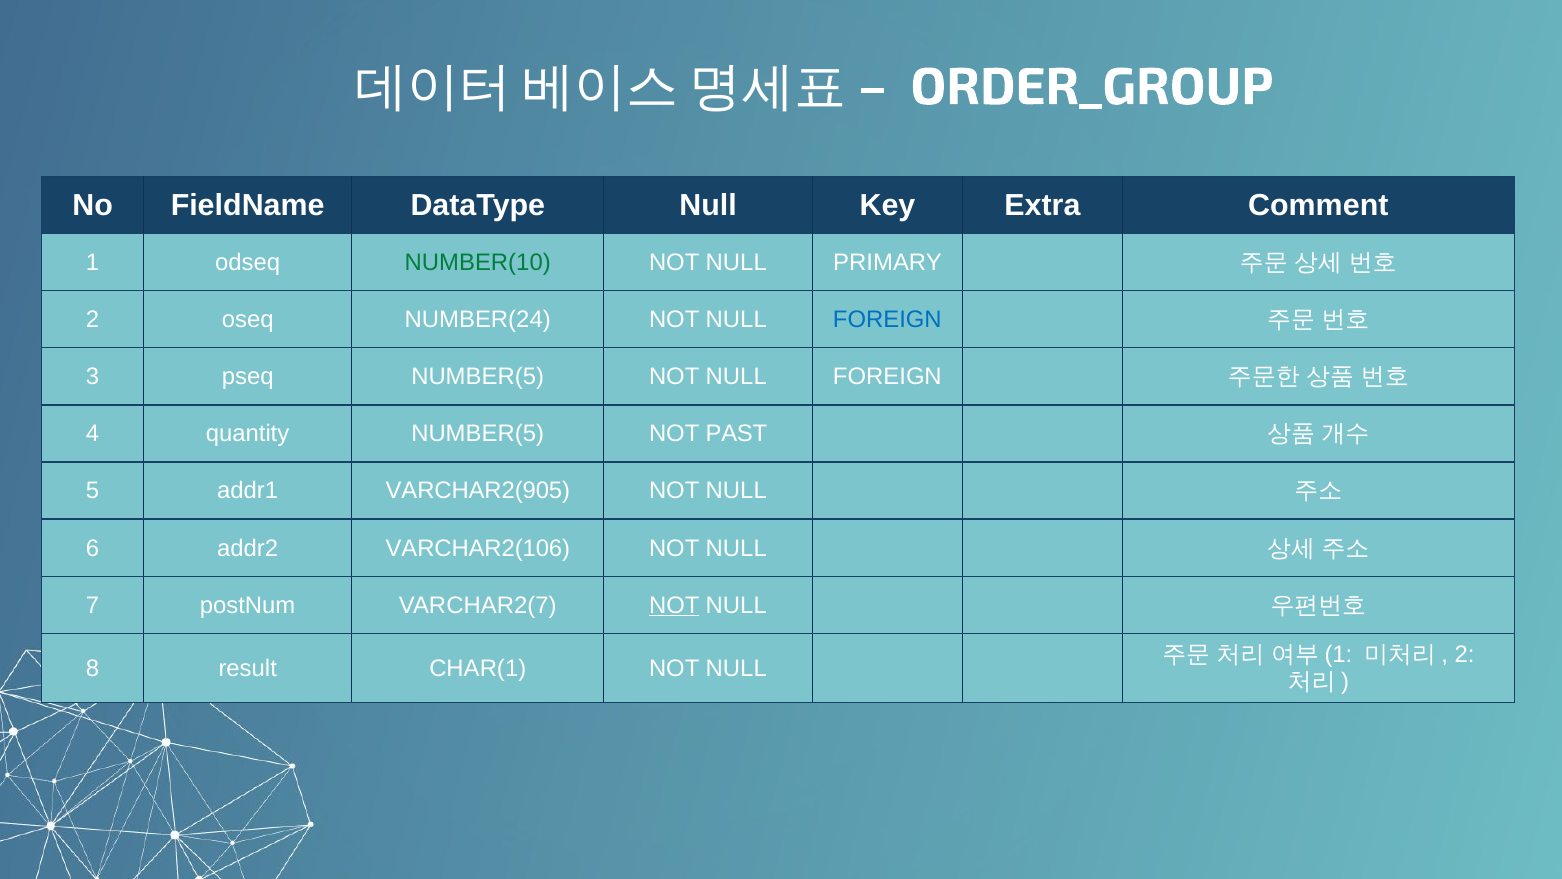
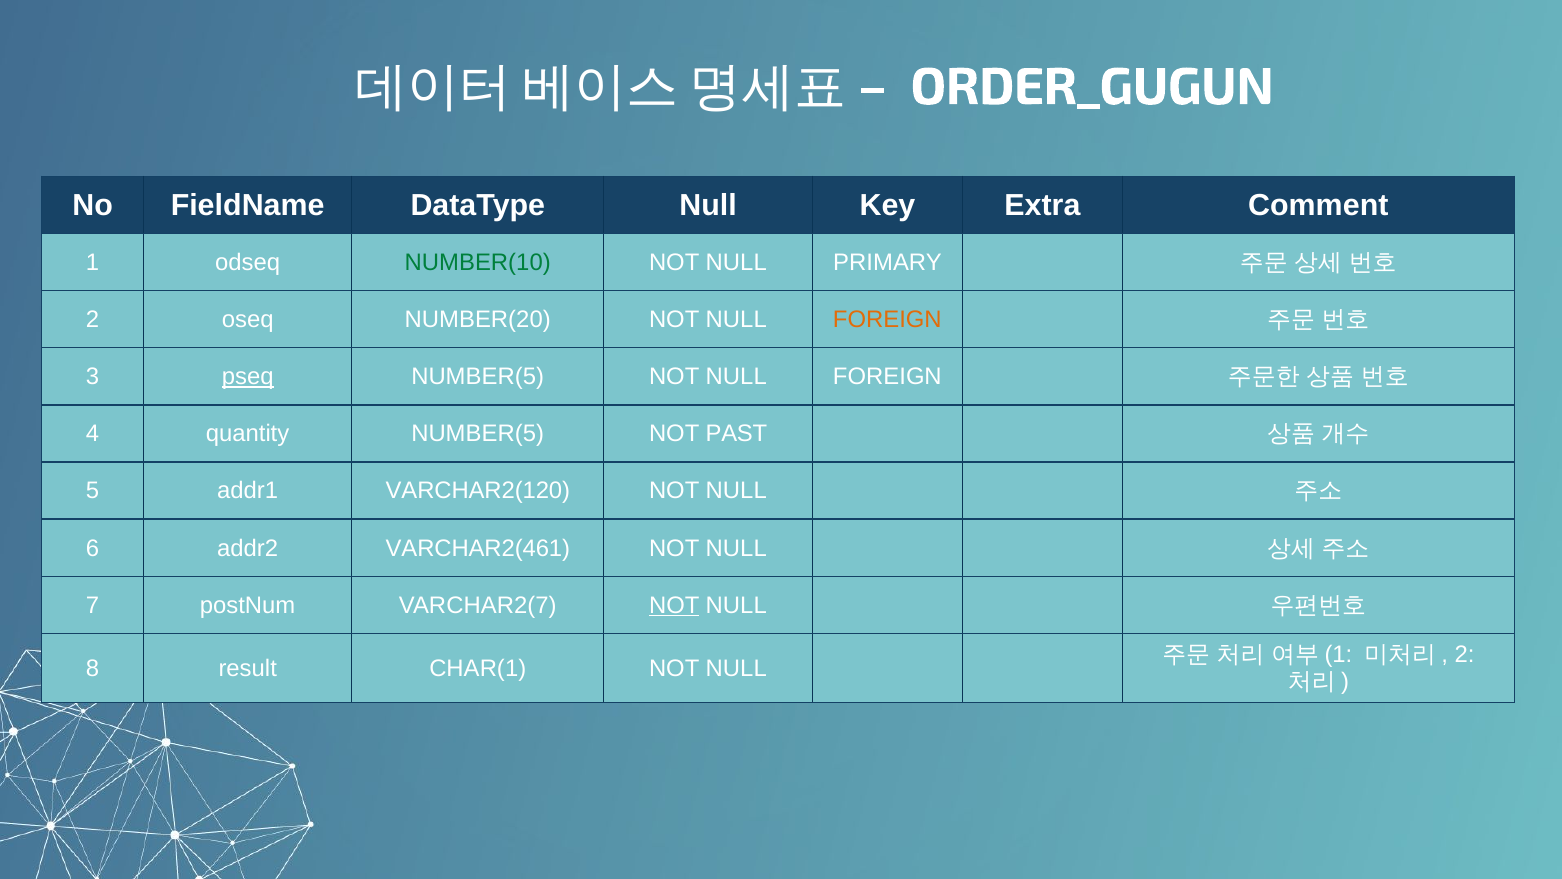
ORDER_GROUP: ORDER_GROUP -> ORDER_GUGUN (1092, 87)
NUMBER(24: NUMBER(24 -> NUMBER(20 (478, 319)
FOREIGN colour: blue -> orange (887, 319)
pseq underline: none -> present (248, 377)
VARCHAR2(905: VARCHAR2(905 -> VARCHAR2(120 (478, 491)
VARCHAR2(106: VARCHAR2(106 -> VARCHAR2(461 (478, 548)
